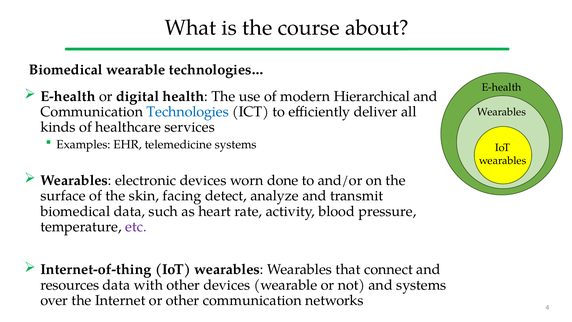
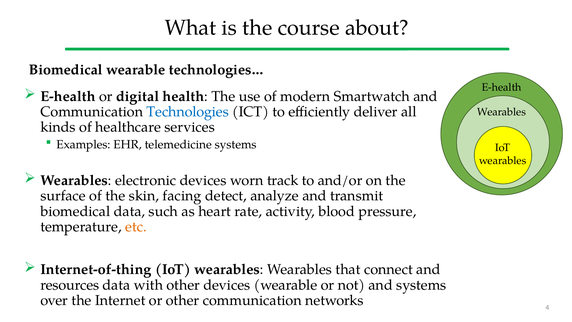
Hierarchical: Hierarchical -> Smartwatch (372, 96)
done: done -> track (283, 180)
etc colour: purple -> orange (136, 227)
